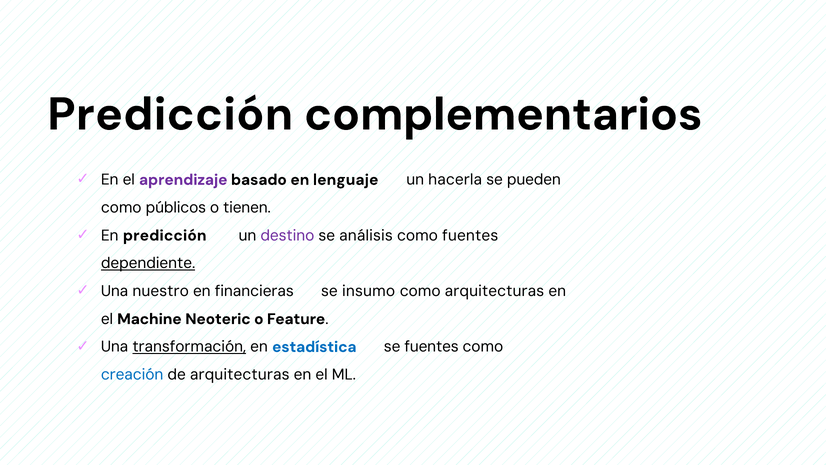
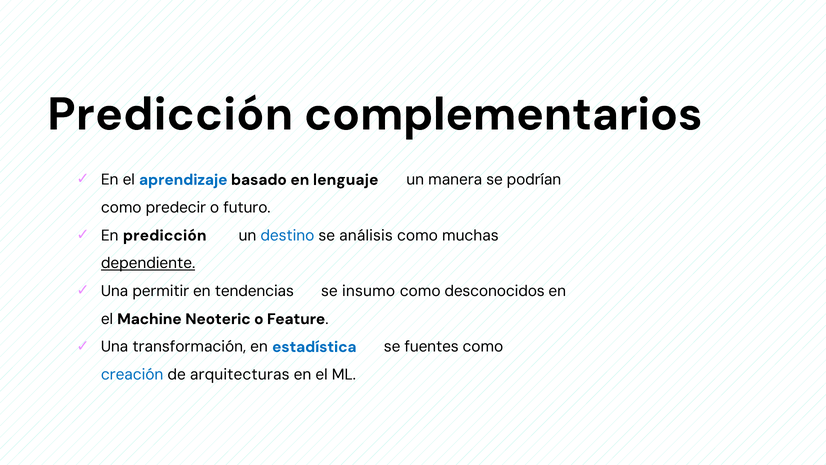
aprendizaje colour: purple -> blue (183, 180)
hacerla: hacerla -> manera (455, 180)
pueden: pueden -> podrían (534, 180)
públicos: públicos -> predecir (176, 207)
tienen: tienen -> futuro (247, 207)
destino colour: purple -> blue (287, 235)
como fuentes: fuentes -> muchas (470, 235)
nuestro: nuestro -> permitir (161, 291)
financieras: financieras -> tendencias (254, 291)
como arquitecturas: arquitecturas -> desconocidos (495, 291)
transformación underline: present -> none (189, 347)
